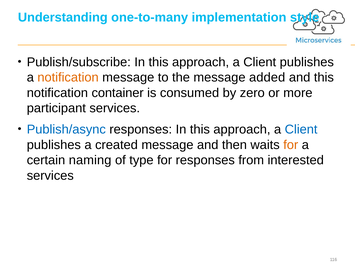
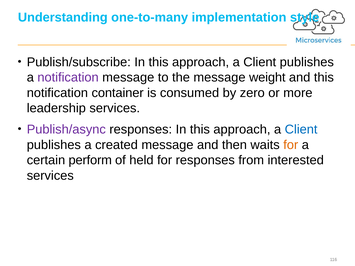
notification colour: orange -> purple (68, 78)
added: added -> weight (267, 78)
participant: participant -> leadership (56, 108)
Publish/async colour: blue -> purple (66, 130)
naming: naming -> perform (90, 160)
type: type -> held (141, 160)
